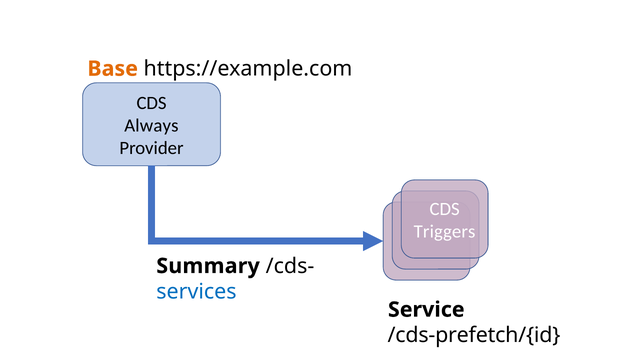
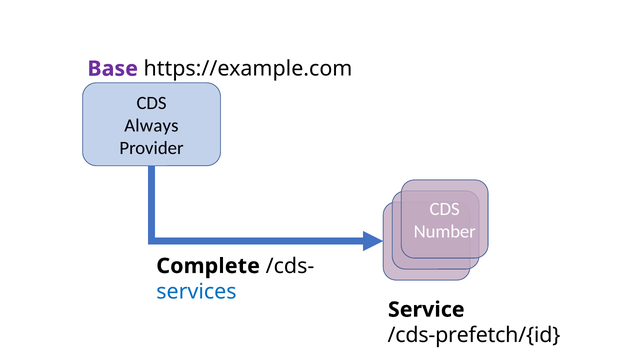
Base colour: orange -> purple (113, 69)
Triggers: Triggers -> Number (445, 232)
Summary: Summary -> Complete (208, 267)
